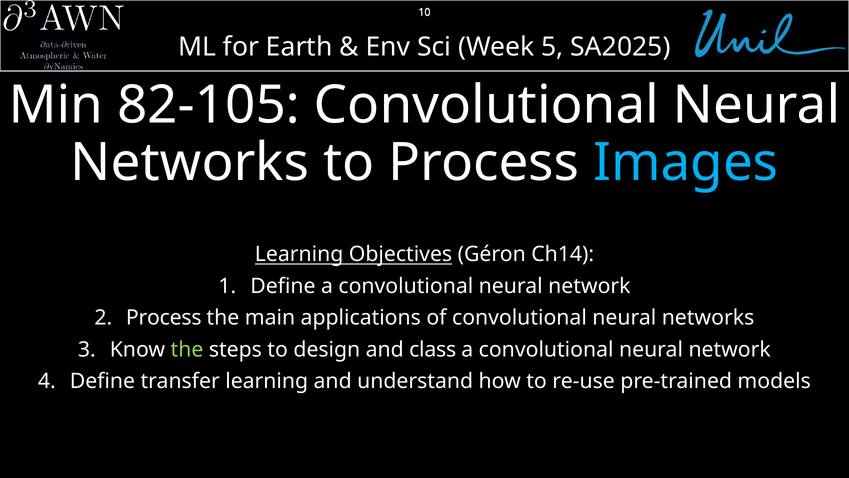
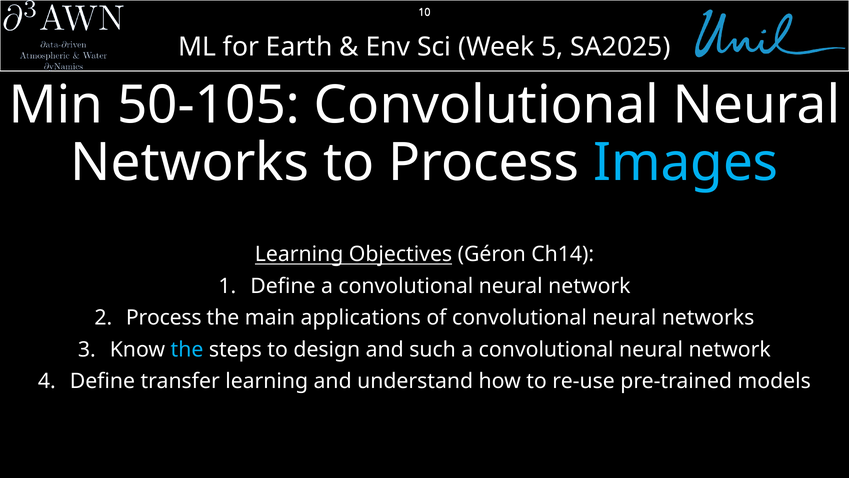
82-105: 82-105 -> 50-105 (209, 105)
the colour: light green -> light blue (187, 349)
class: class -> such (433, 349)
